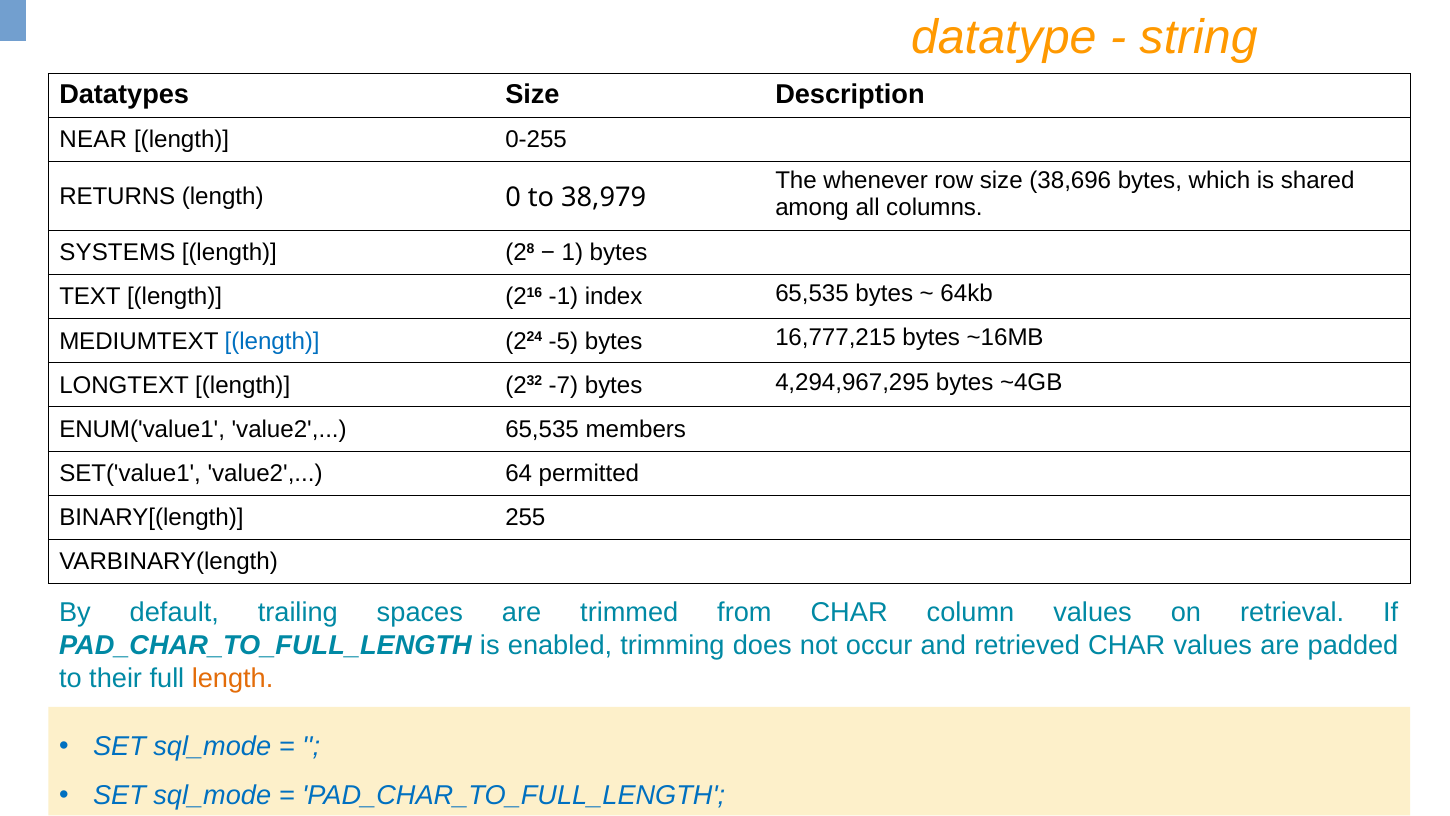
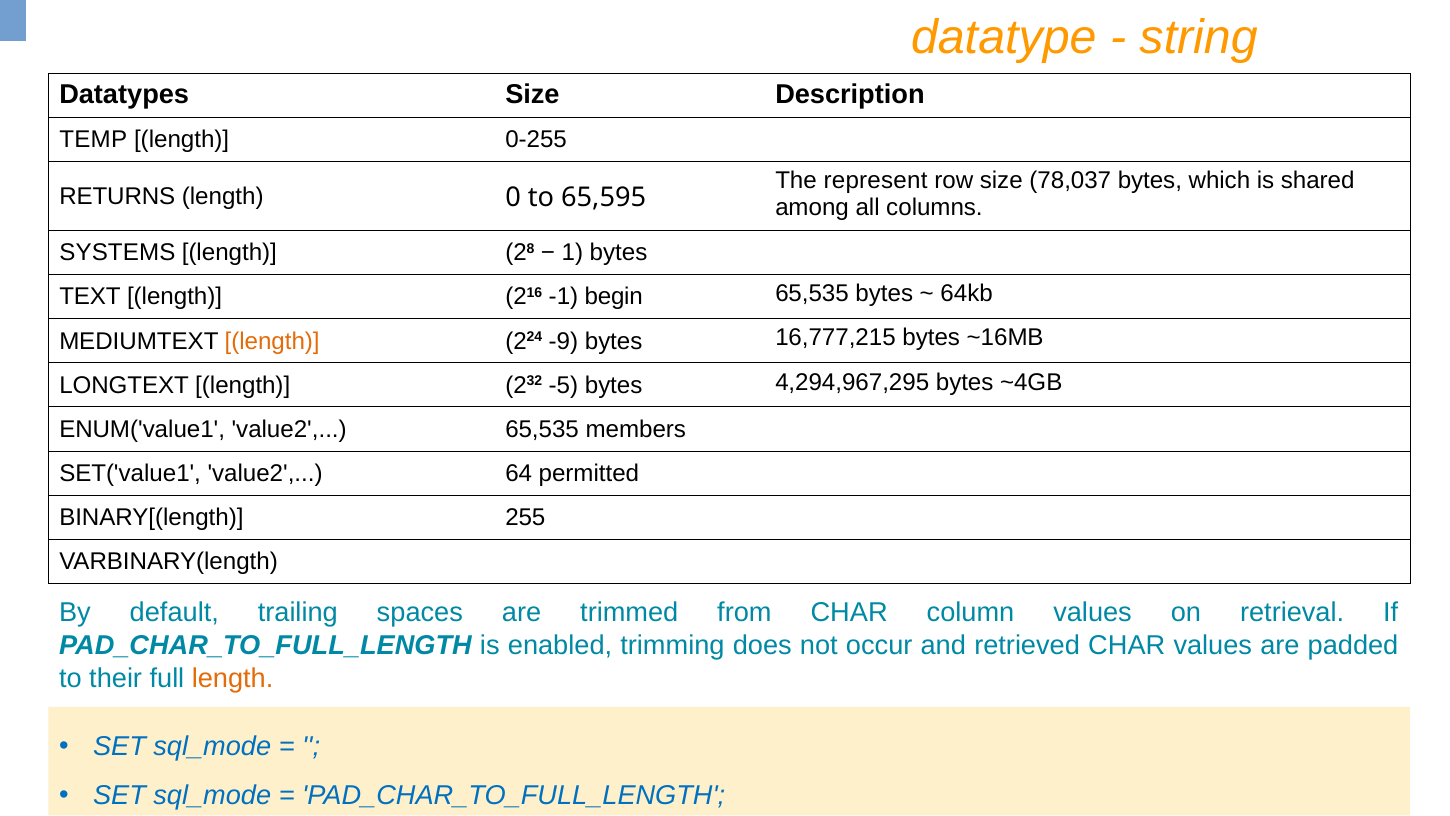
NEAR: NEAR -> TEMP (93, 140)
whenever: whenever -> represent (876, 181)
38,696: 38,696 -> 78,037 (1070, 181)
38,979: 38,979 -> 65,595 (604, 197)
index: index -> begin (614, 297)
length colour: blue -> orange (272, 341)
-5: -5 -> -9 (563, 341)
-7: -7 -> -5 (563, 385)
